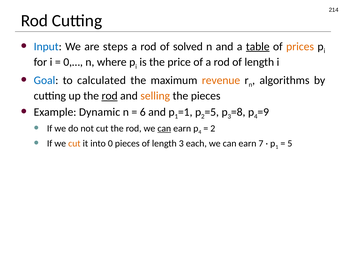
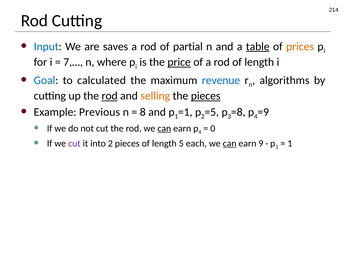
steps: steps -> saves (115, 47)
solved: solved -> partial (188, 47)
0,…: 0,… -> 7,… (73, 62)
price underline: none -> present (179, 62)
revenue colour: orange -> blue (221, 80)
pieces underline: none -> present (206, 96)
Dynamic: Dynamic -> Previous (100, 112)
6: 6 -> 8 (143, 112)
2: 2 -> 0 (213, 129)
cut colour: orange -> purple (74, 144)
into 0: 0 -> 2 (110, 144)
length 3: 3 -> 5 (181, 144)
can underline: none -> present (230, 144)
7: 7 -> 9 (261, 144)
5: 5 -> 1 (290, 144)
